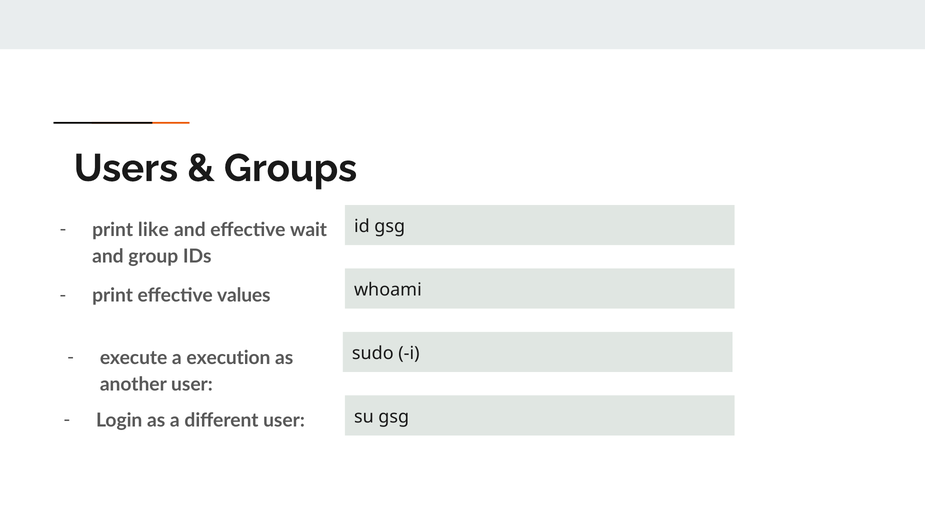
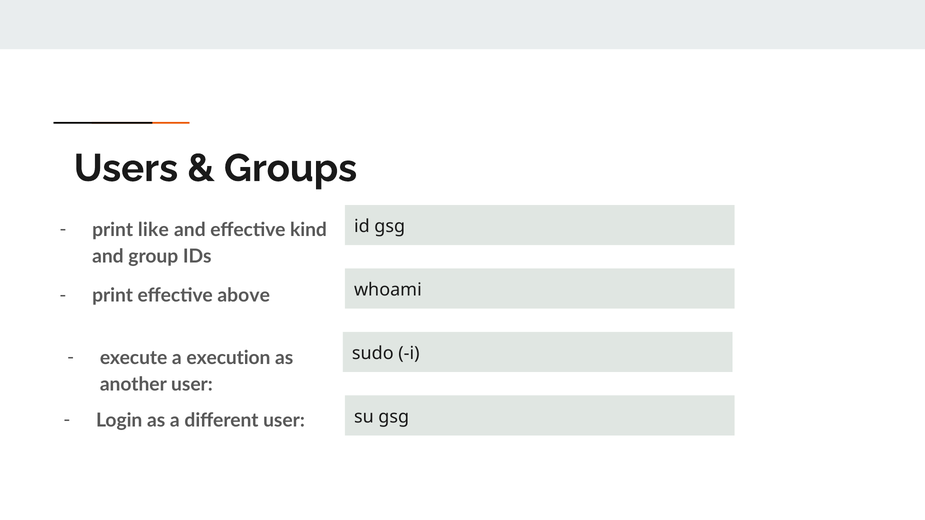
wait: wait -> kind (309, 230)
values: values -> above (244, 296)
